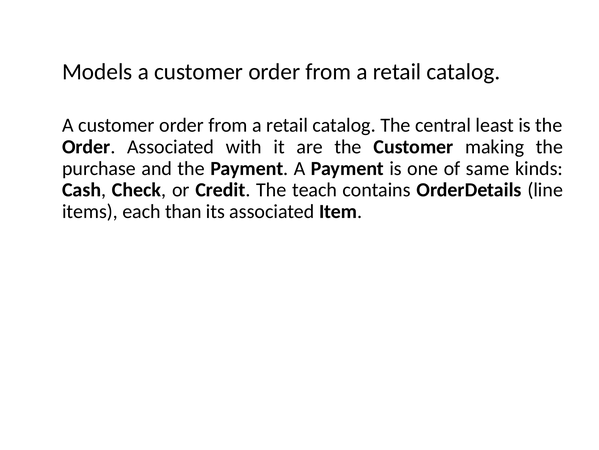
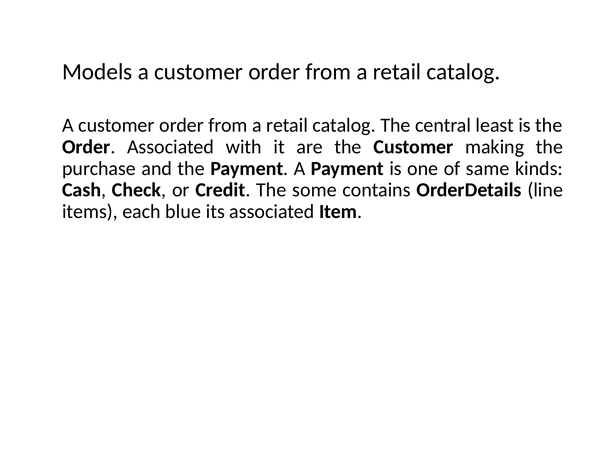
teach: teach -> some (314, 190)
than: than -> blue (183, 211)
